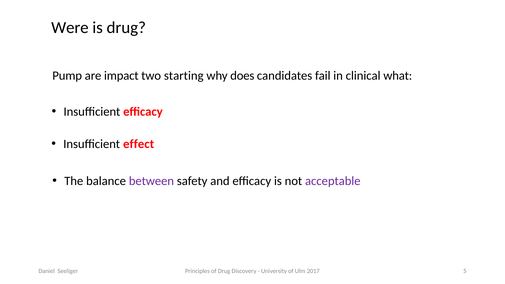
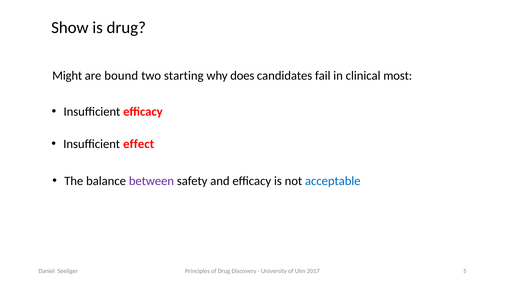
Were: Were -> Show (70, 28)
Pump: Pump -> Might (67, 76)
impact: impact -> bound (121, 76)
what: what -> most (398, 76)
acceptable colour: purple -> blue (333, 181)
